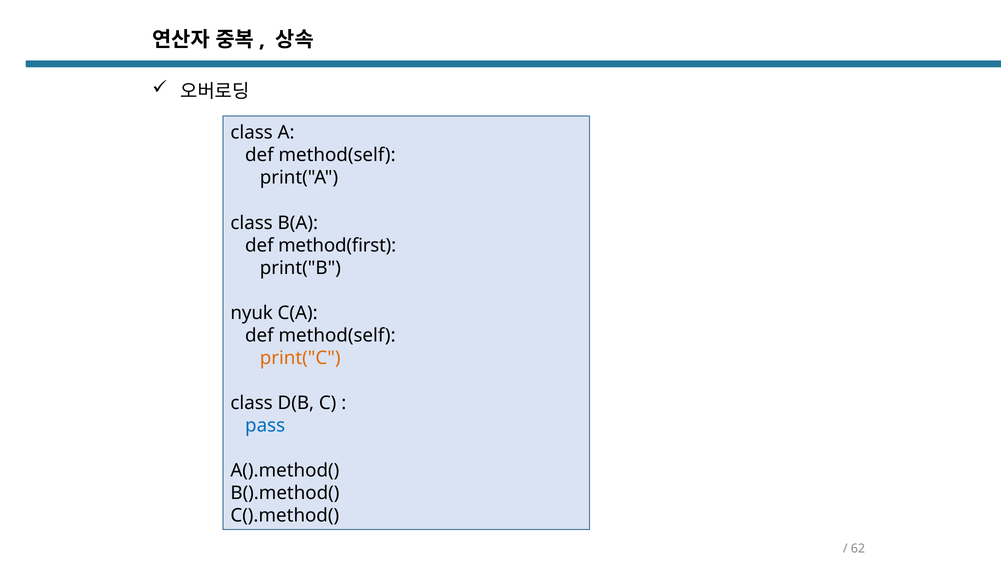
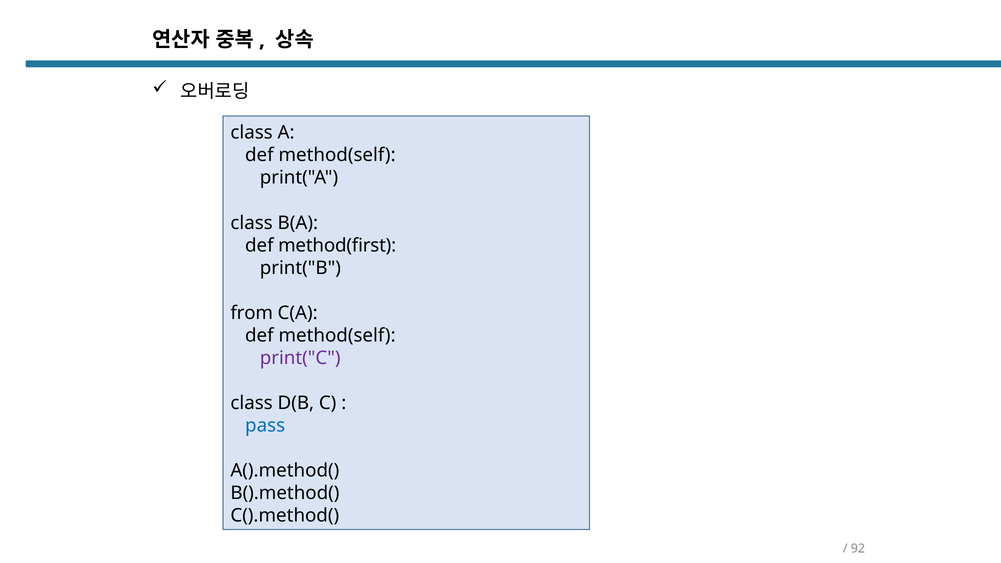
nyuk: nyuk -> from (252, 313)
print("C colour: orange -> purple (300, 358)
62: 62 -> 92 (858, 548)
